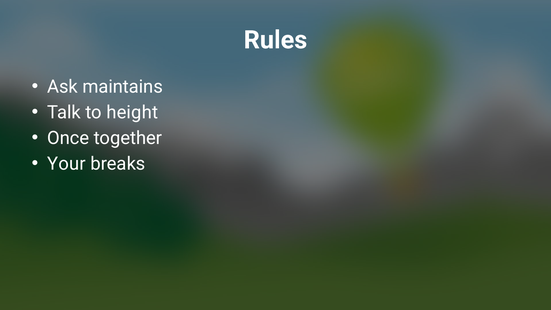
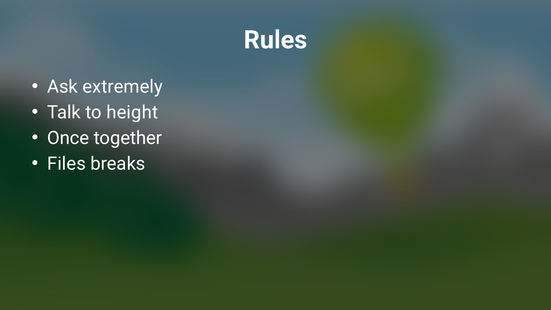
maintains: maintains -> extremely (123, 87)
Your: Your -> Files (67, 164)
